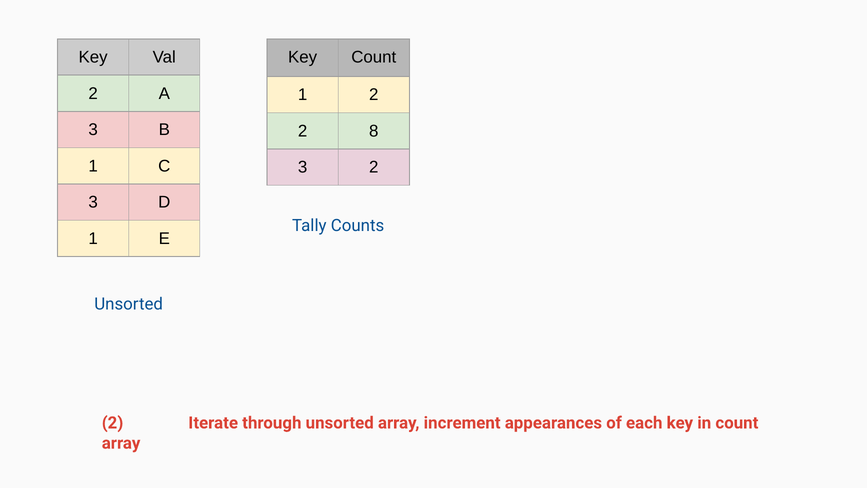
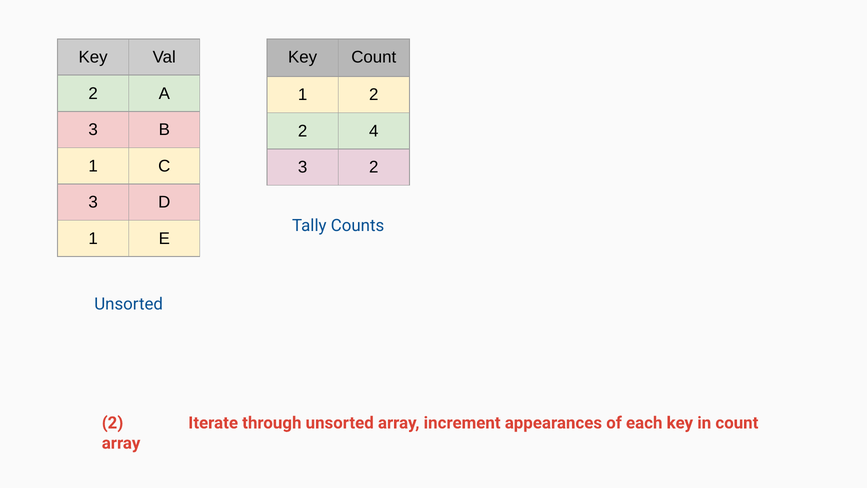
8: 8 -> 4 (374, 131)
